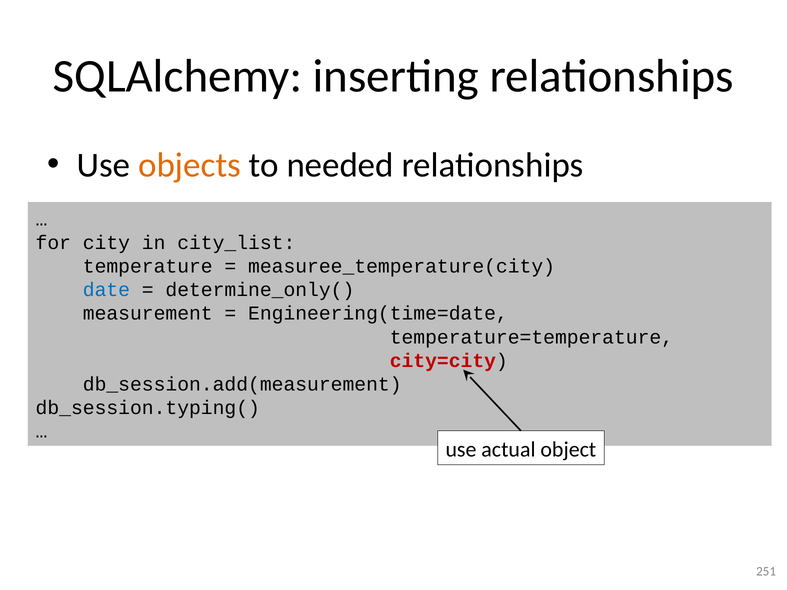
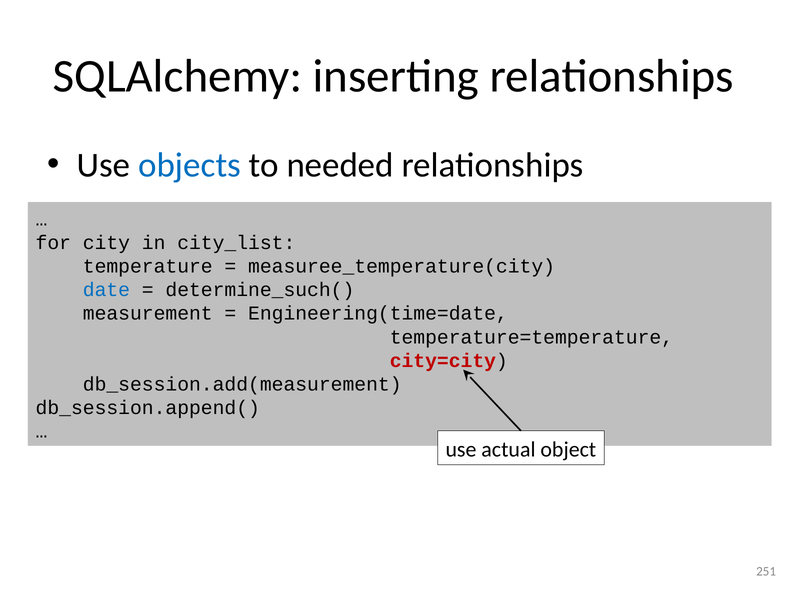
objects colour: orange -> blue (190, 165)
determine_only(: determine_only( -> determine_such( (260, 290)
db_session.typing(: db_session.typing( -> db_session.append( (148, 408)
